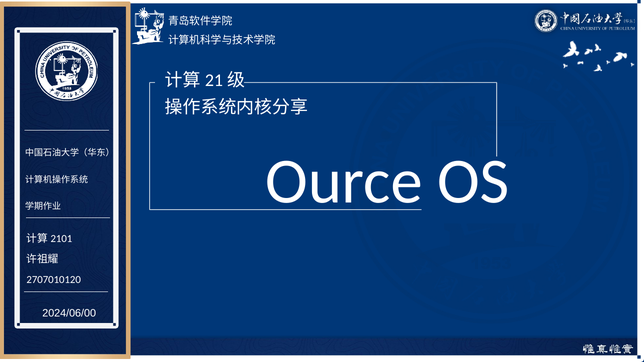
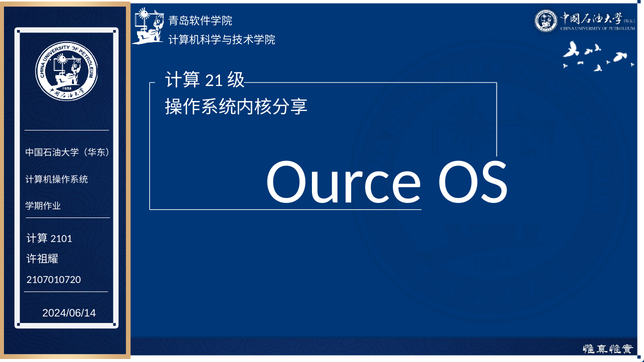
2707010120: 2707010120 -> 2107010720 (54, 280)
2024/06/00: 2024/06/00 -> 2024/06/14 (69, 313)
